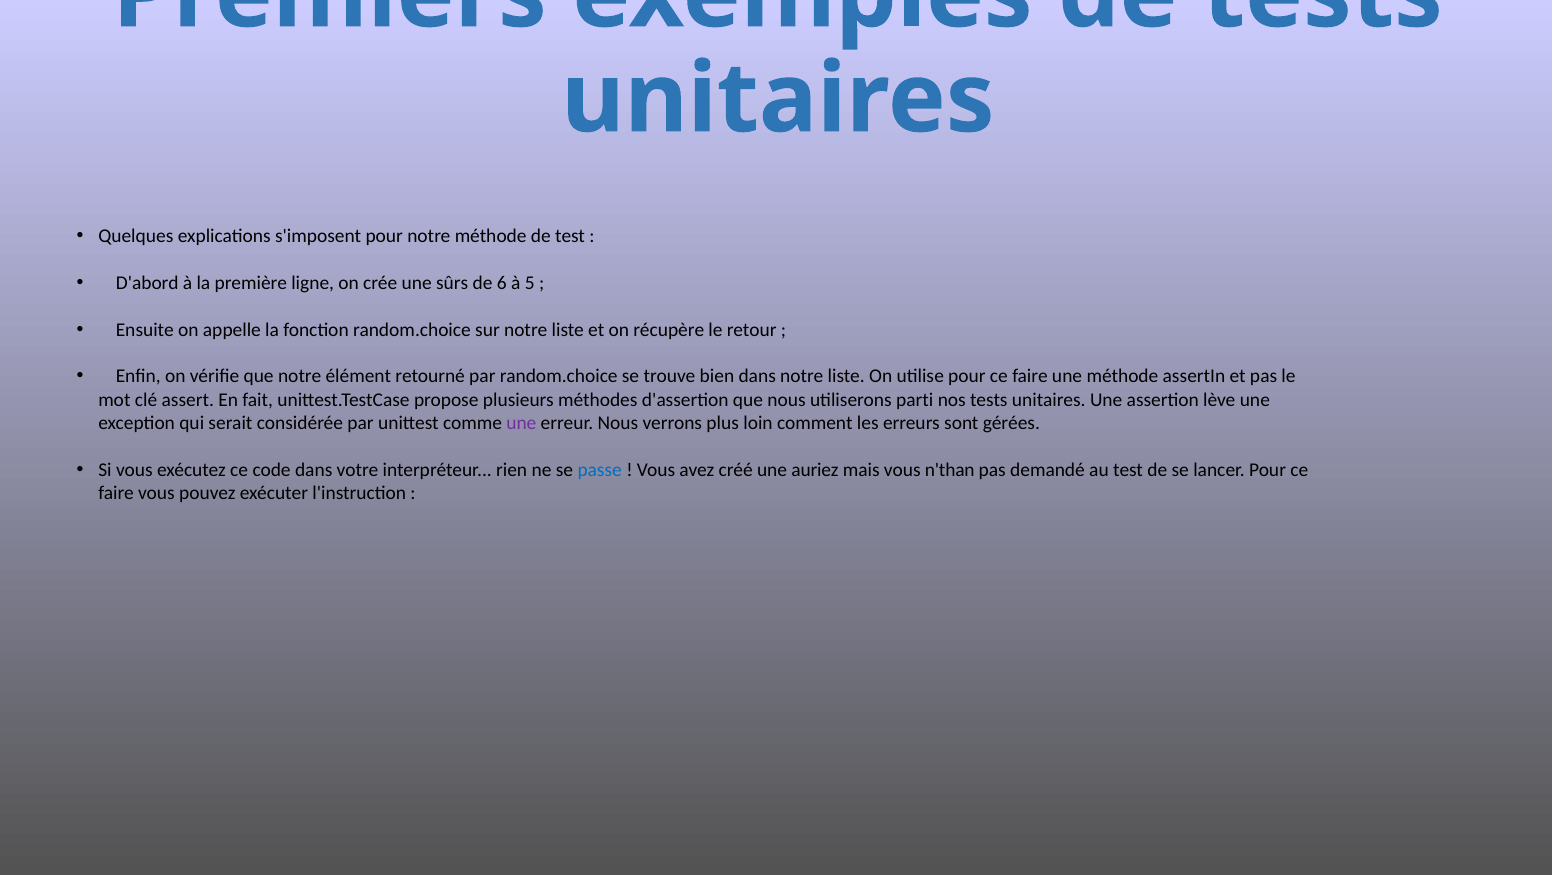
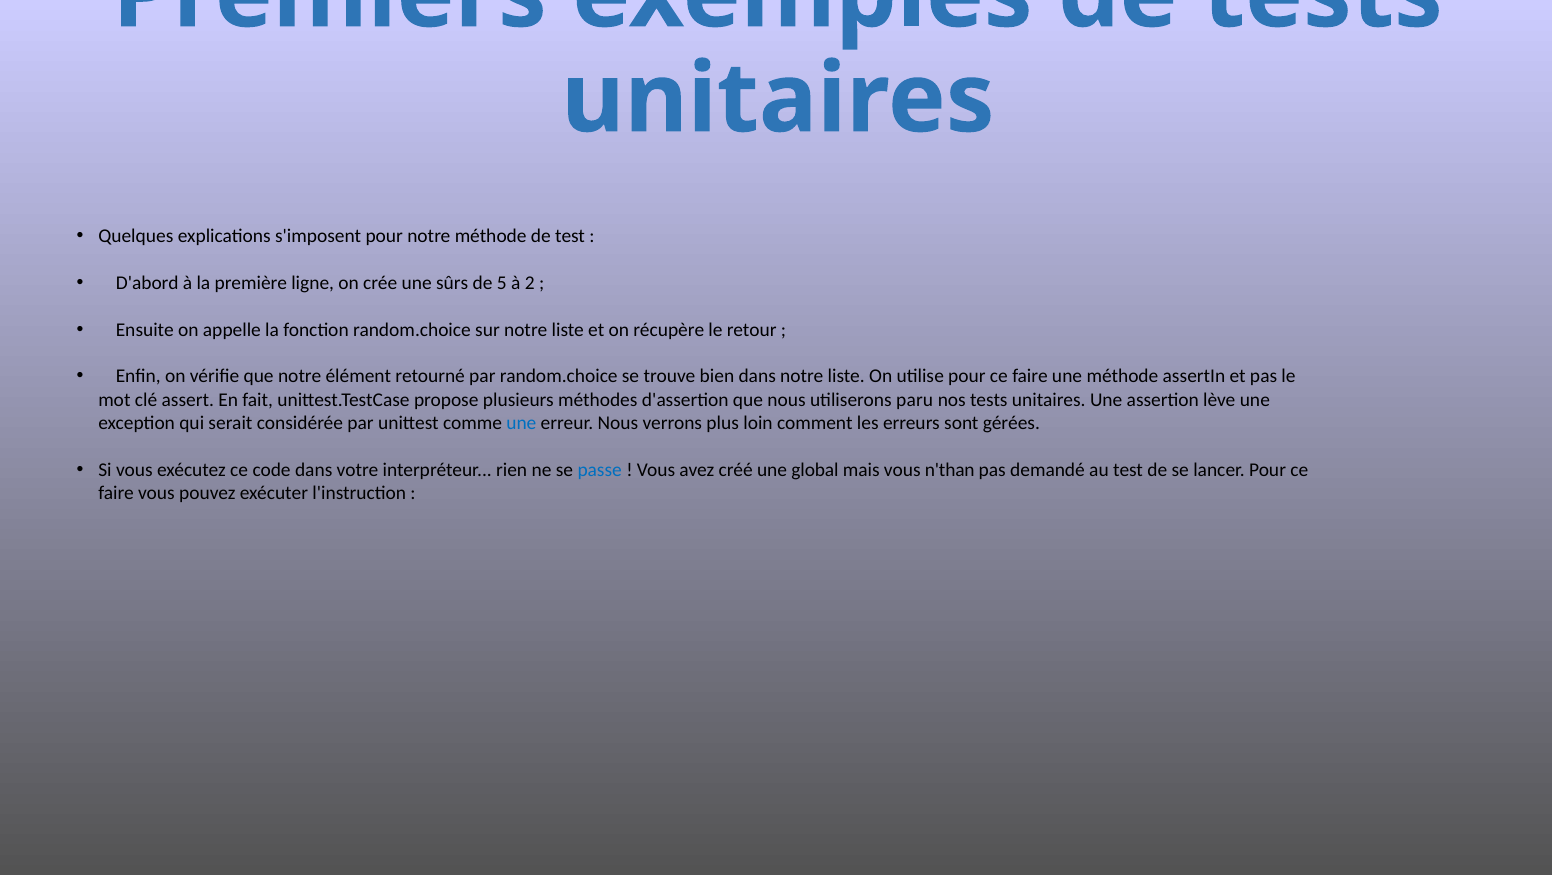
6: 6 -> 5 (502, 283)
5: 5 -> 2 (530, 283)
parti: parti -> paru (915, 400)
une colour: purple -> blue (521, 423)
auriez: auriez -> global (815, 470)
